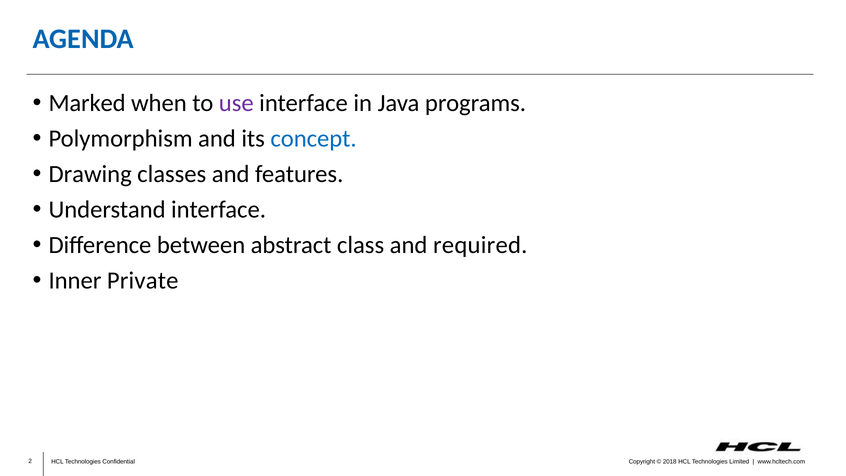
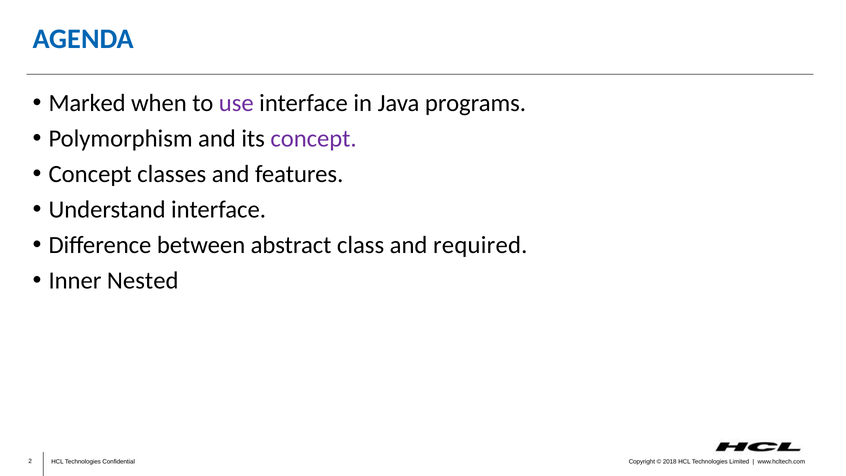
concept colour: blue -> purple (314, 139)
Drawing: Drawing -> Concept (90, 174)
Private: Private -> Nested (143, 280)
